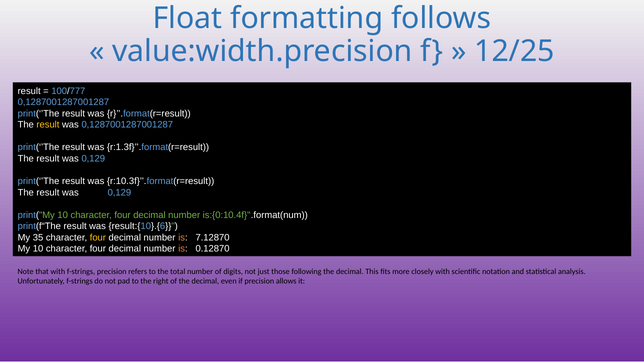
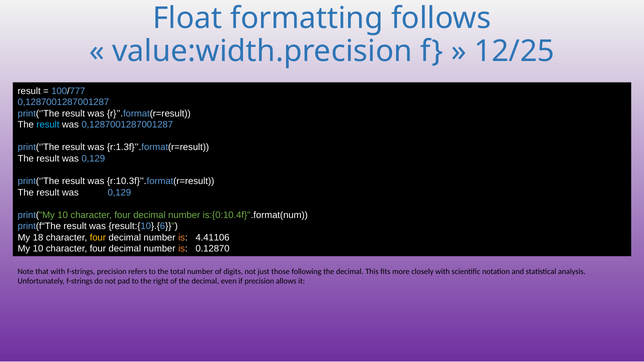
result colour: yellow -> light blue (48, 125)
35: 35 -> 18 (38, 238)
7.12870: 7.12870 -> 4.41106 (213, 238)
